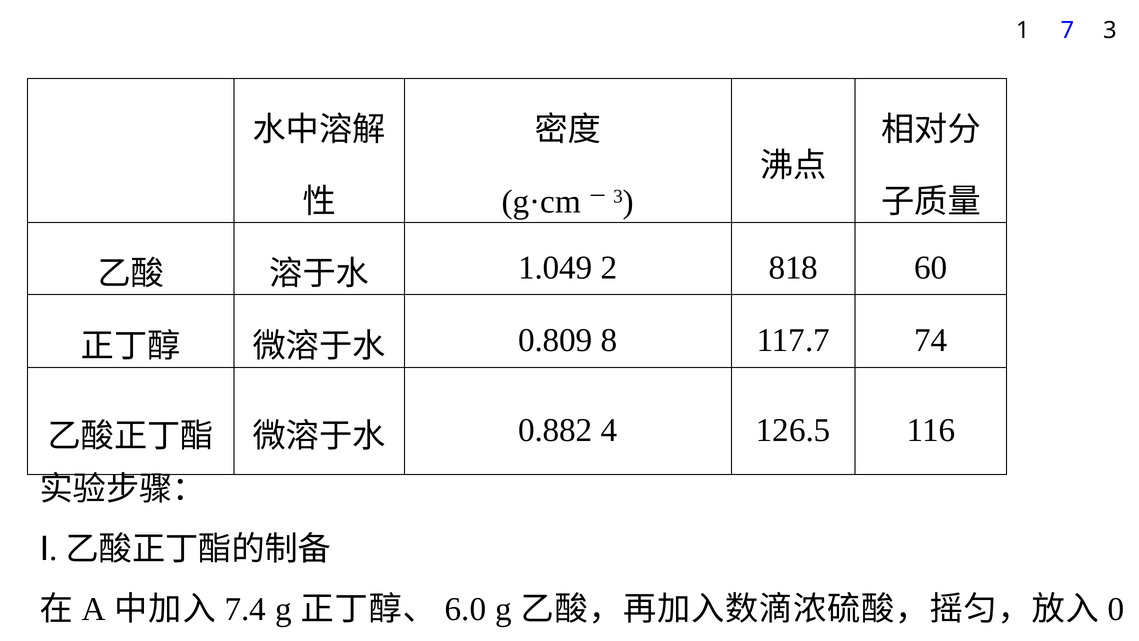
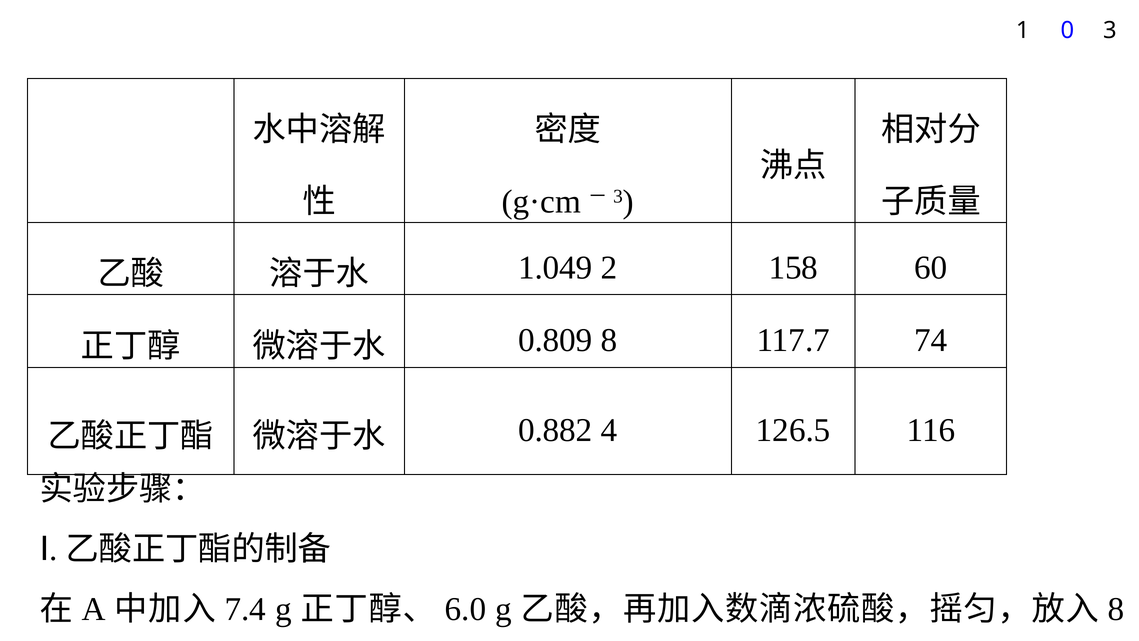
7: 7 -> 0 (1067, 31)
818: 818 -> 158 (793, 268)
0: 0 -> 8 (1116, 609)
